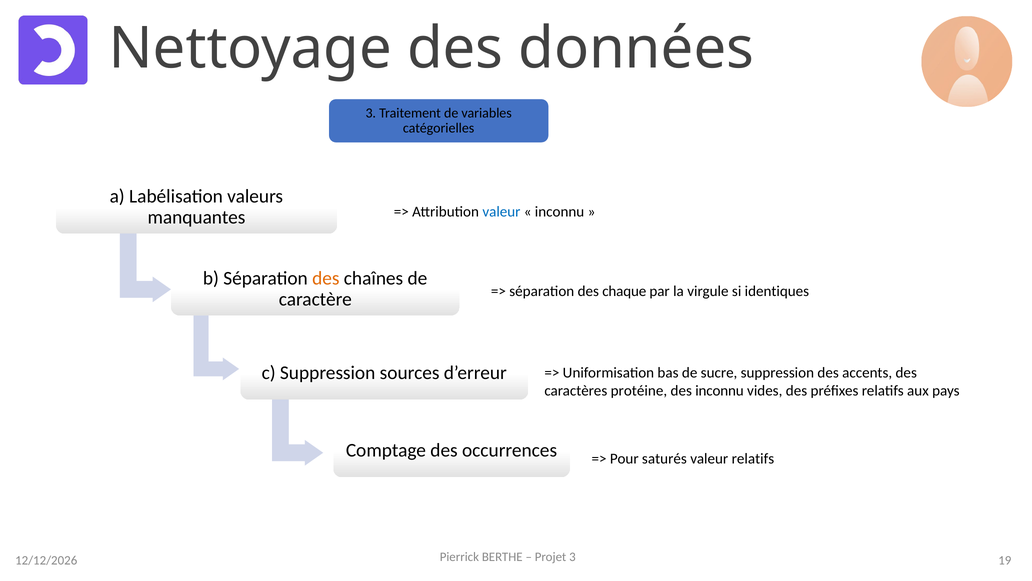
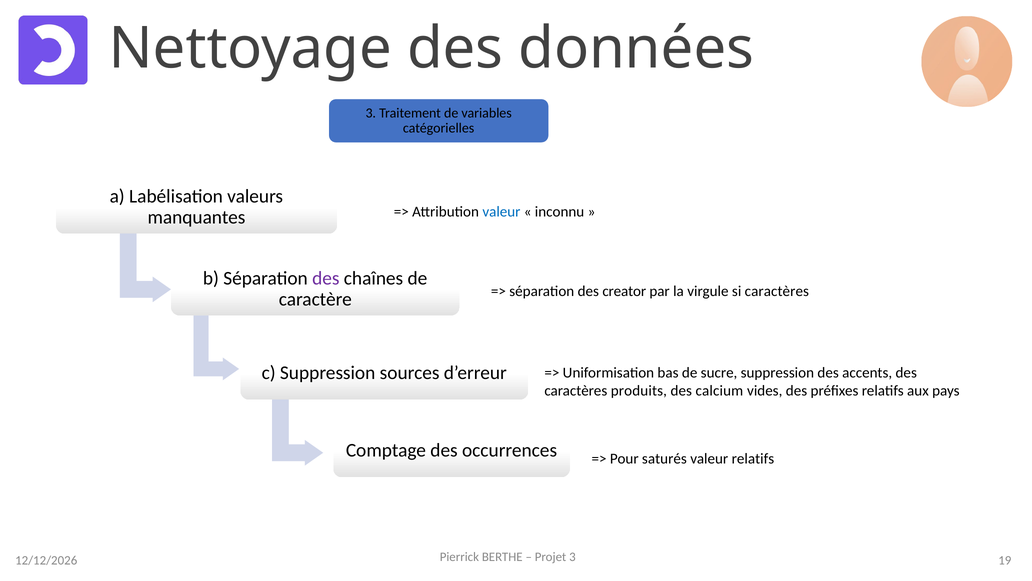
des colour: orange -> purple (326, 278)
chaque: chaque -> creator (624, 291)
si identiques: identiques -> caractères (777, 291)
protéine: protéine -> produits (639, 390)
des inconnu: inconnu -> calcium (719, 390)
